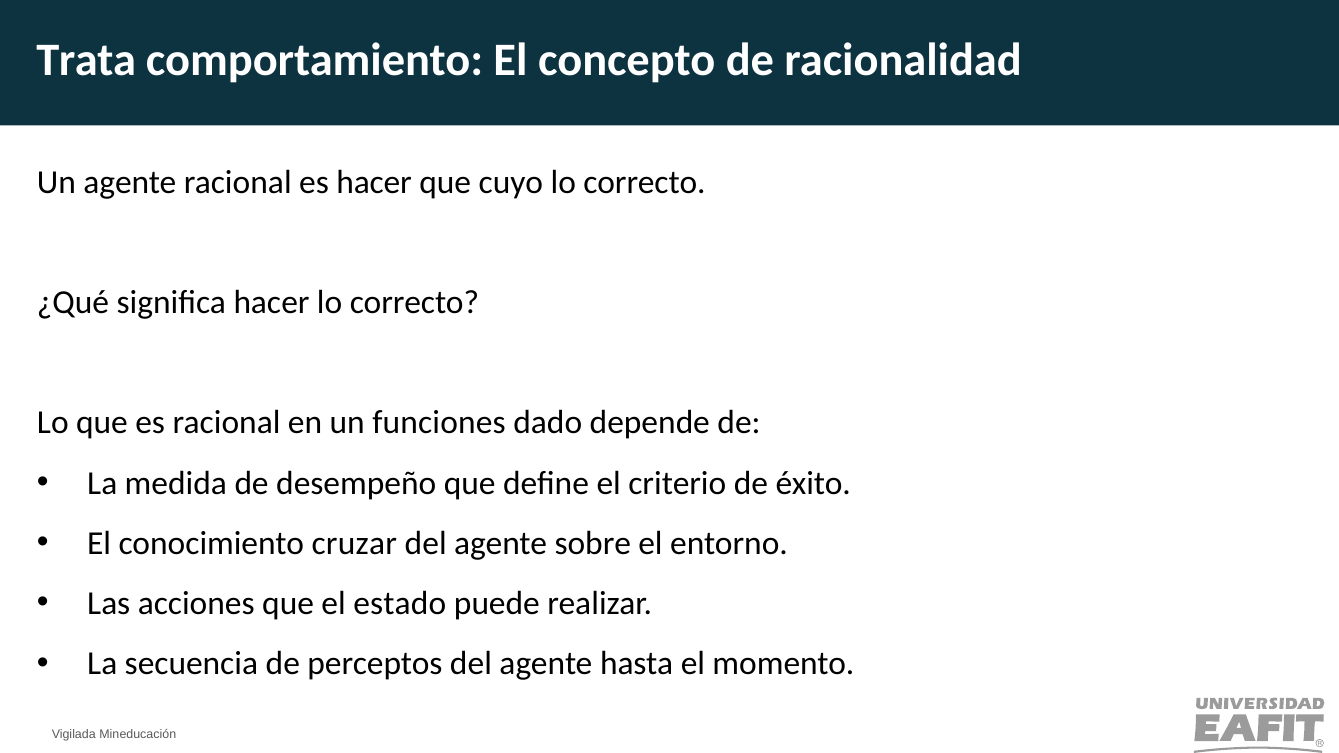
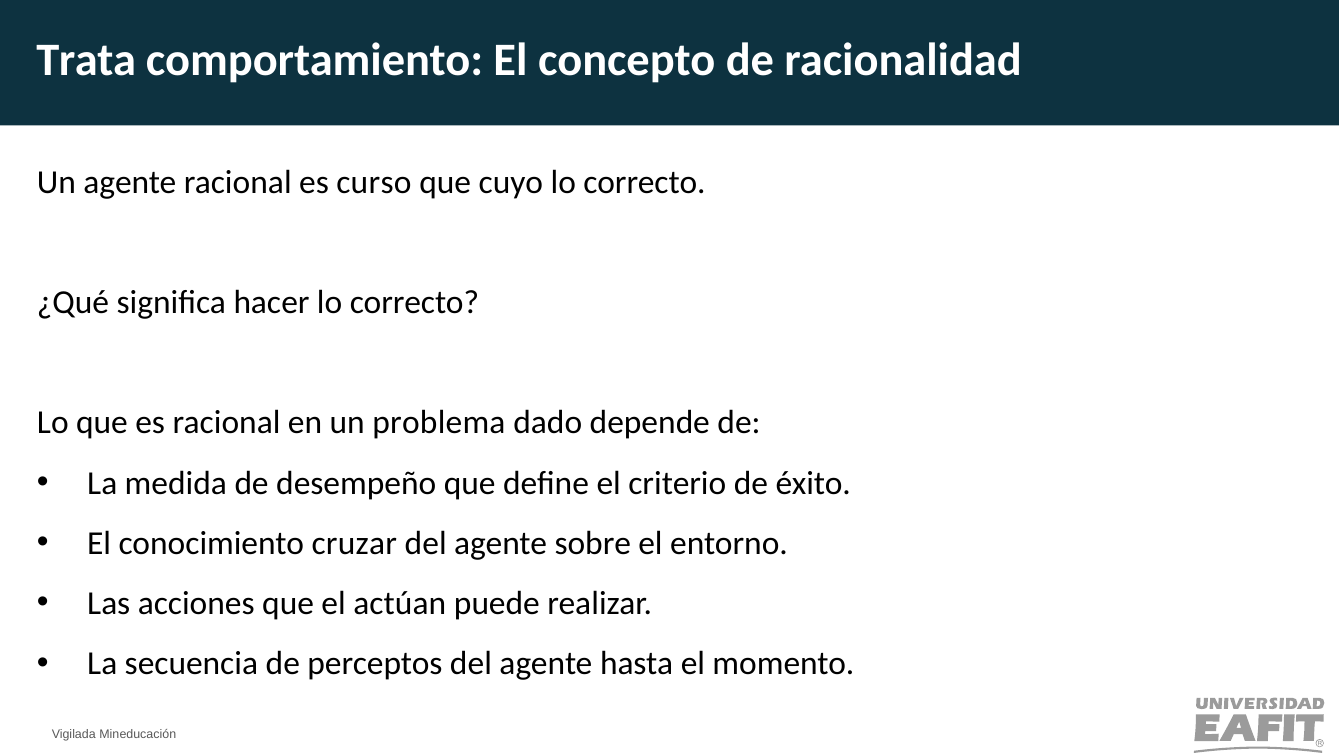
es hacer: hacer -> curso (374, 182)
funciones: funciones -> problema (439, 423)
estado: estado -> actúan (400, 604)
